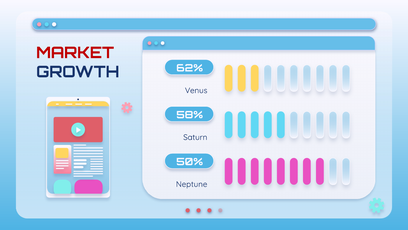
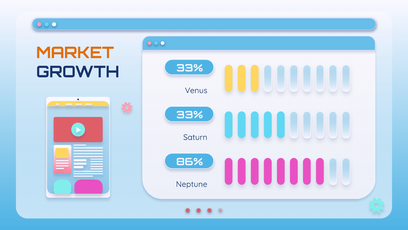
MARKET colour: red -> orange (75, 53)
GROWTH 62%: 62% -> 33% (190, 68)
58%: 58% -> 33% (190, 115)
50%: 50% -> 86% (190, 162)
